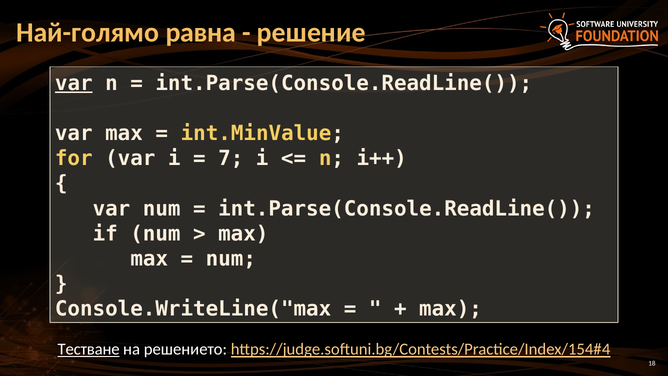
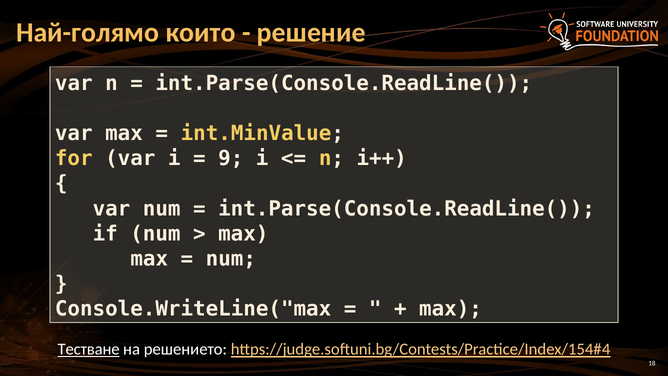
равна: равна -> които (201, 32)
var underline: present -> none (74, 83)
7: 7 -> 9 (231, 158)
